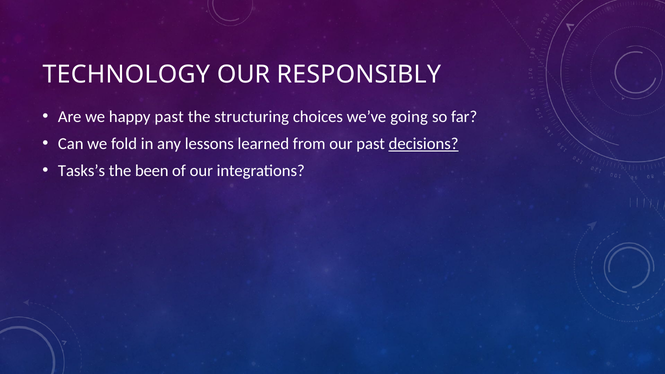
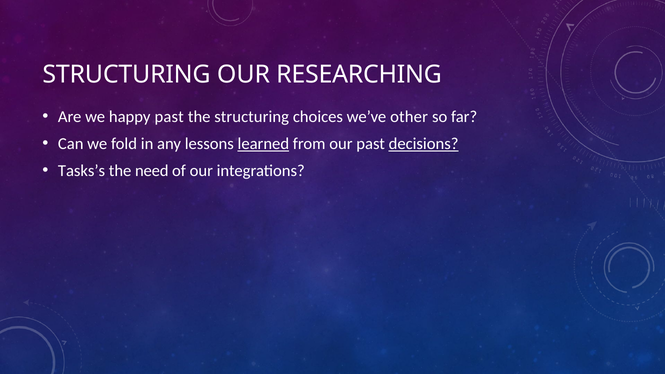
TECHNOLOGY: TECHNOLOGY -> STRUCTURING (127, 75)
RESPONSIBLY: RESPONSIBLY -> RESEARCHING (359, 75)
going: going -> other (409, 117)
learned underline: none -> present (263, 144)
been: been -> need (152, 171)
